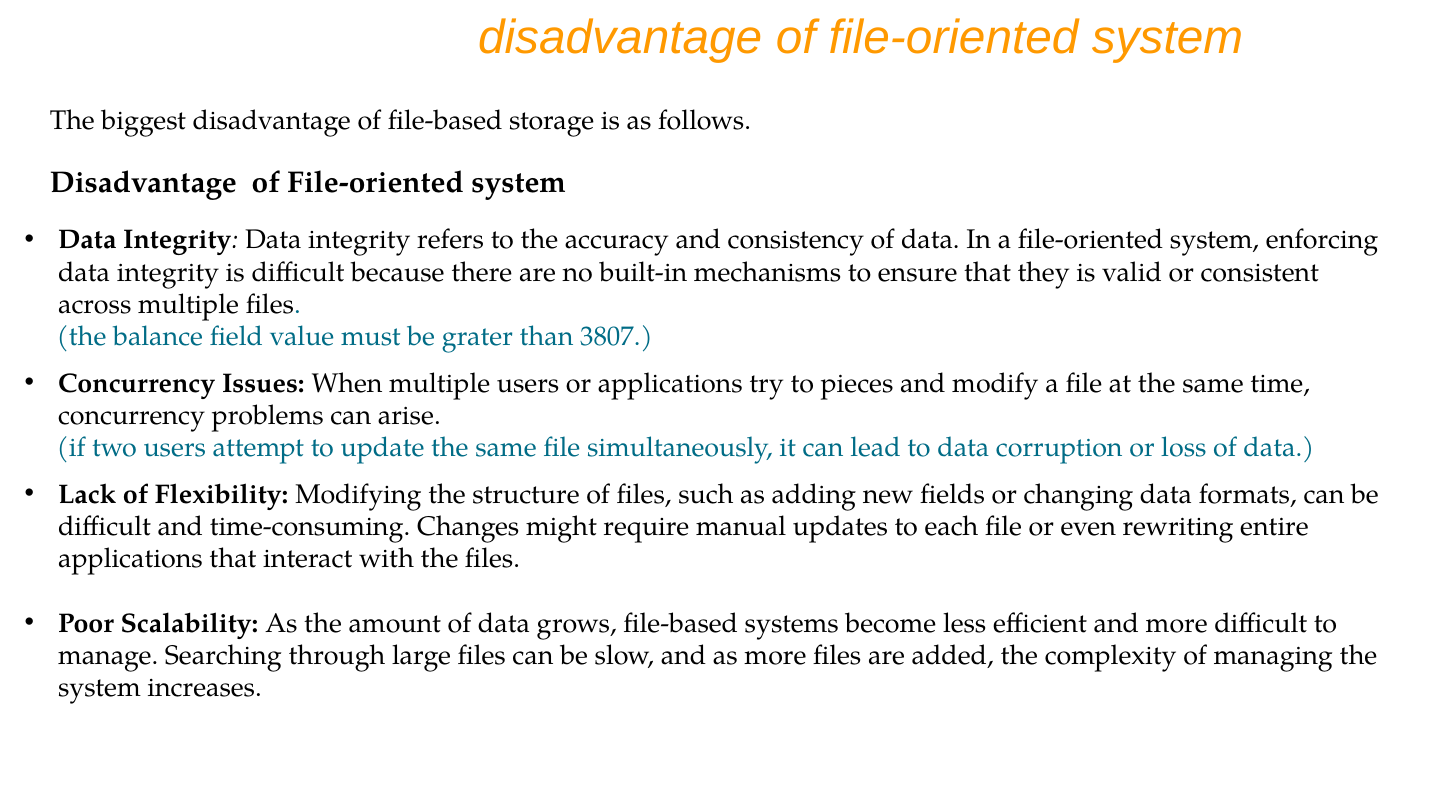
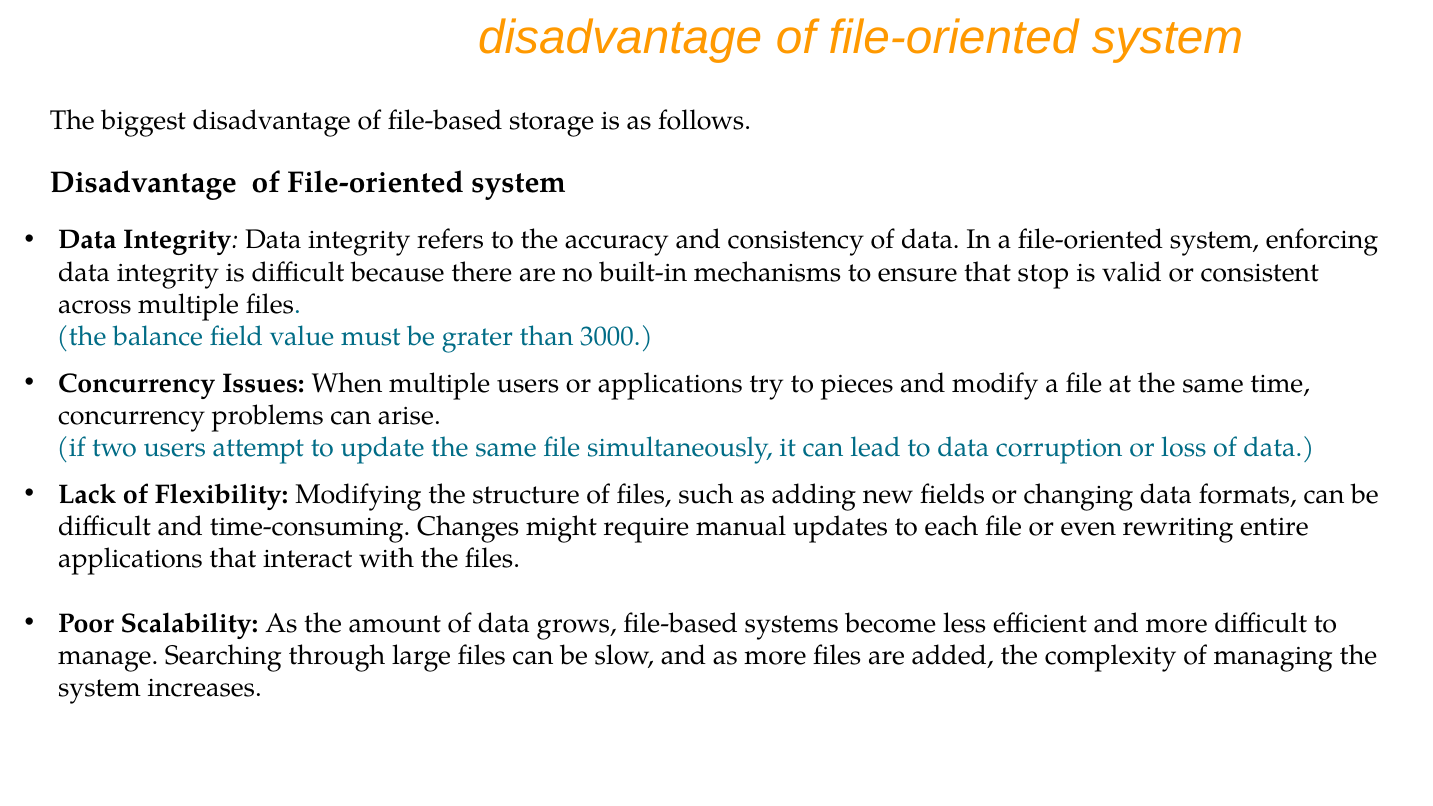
they: they -> stop (1044, 272)
3807: 3807 -> 3000 (616, 337)
